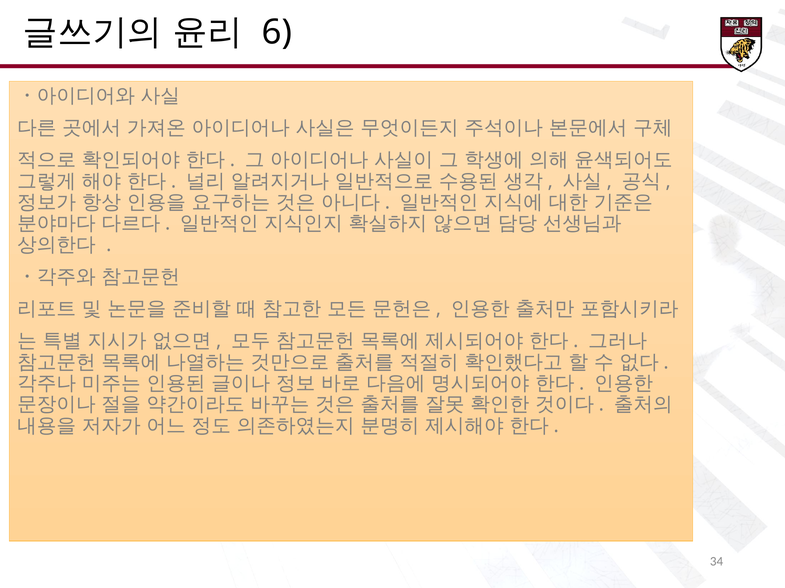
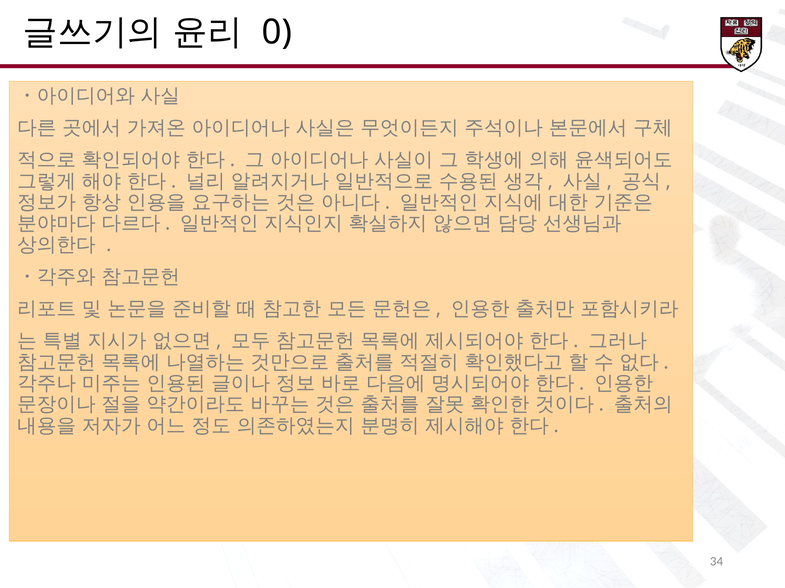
6: 6 -> 0 (277, 32)
